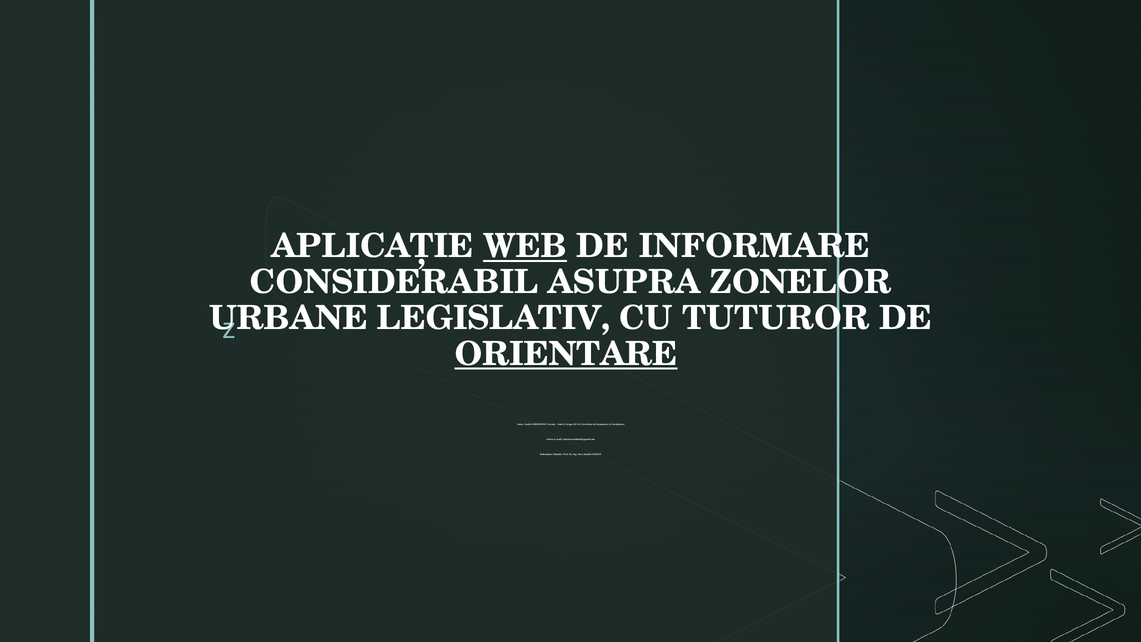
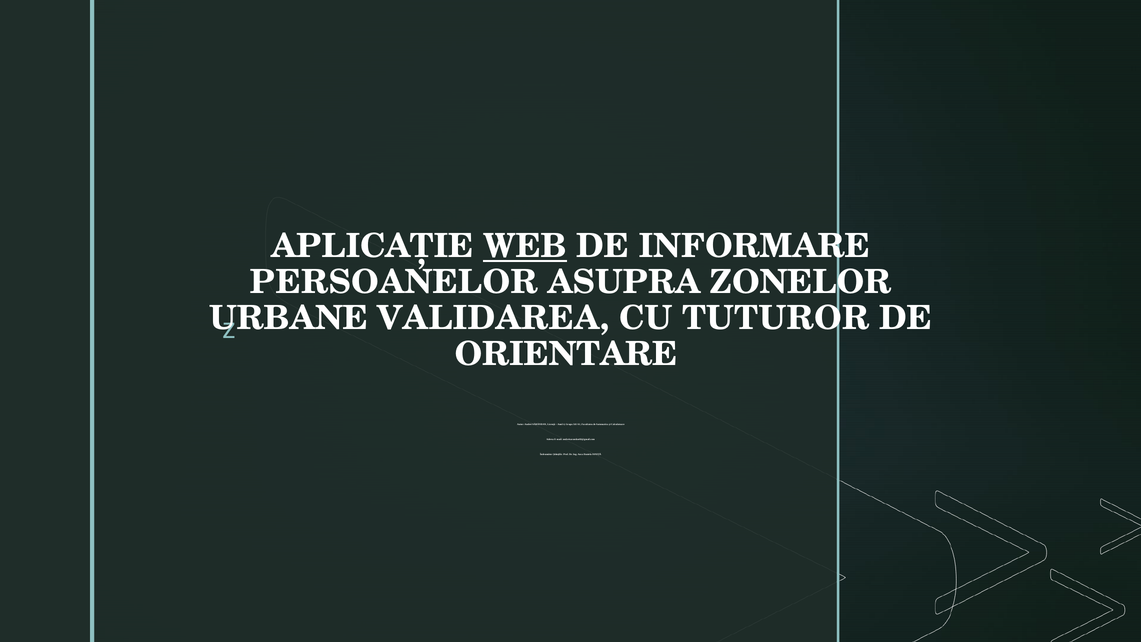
CONSIDERABIL: CONSIDERABIL -> PERSOANELOR (394, 282)
LEGISLATIV: LEGISLATIV -> VALIDAREA (493, 318)
ORIENTARE underline: present -> none (566, 354)
